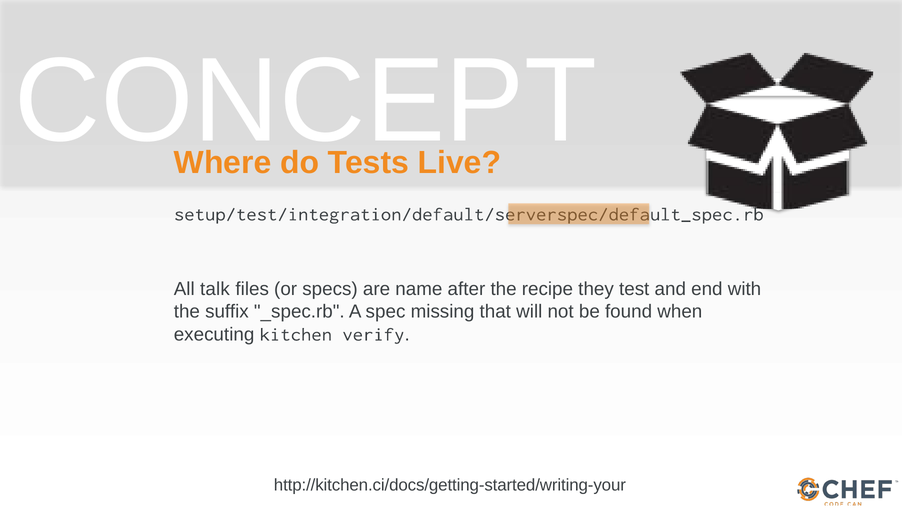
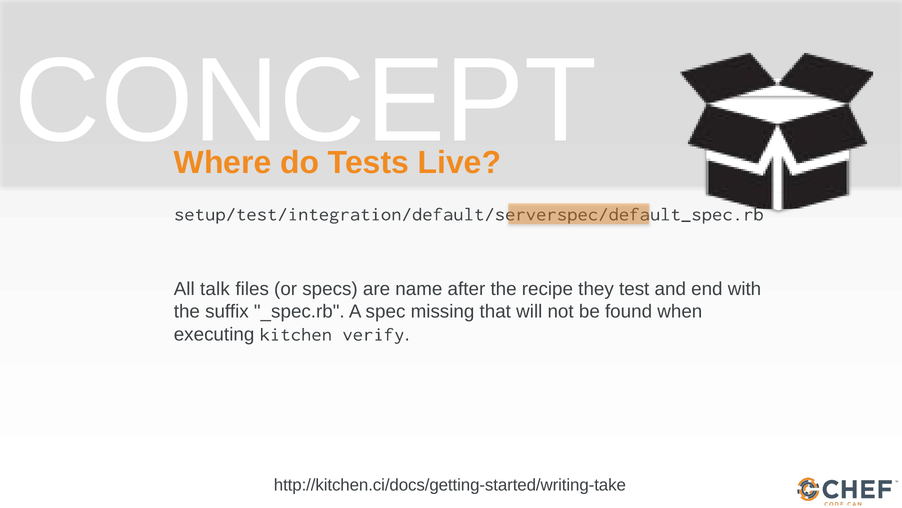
http://kitchen.ci/docs/getting-started/writing-your: http://kitchen.ci/docs/getting-started/writing-your -> http://kitchen.ci/docs/getting-started/writing-take (450, 484)
